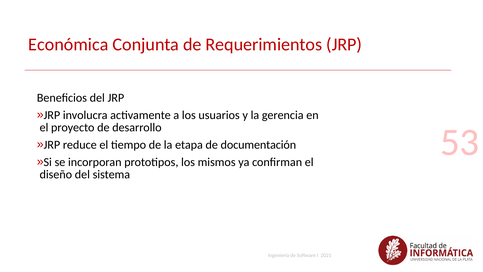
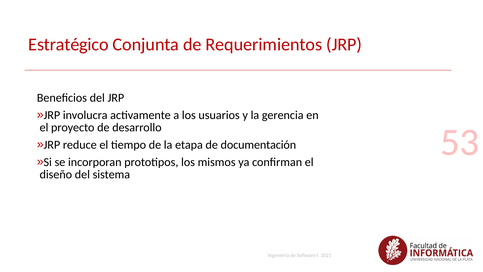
Económica: Económica -> Estratégico (68, 45)
